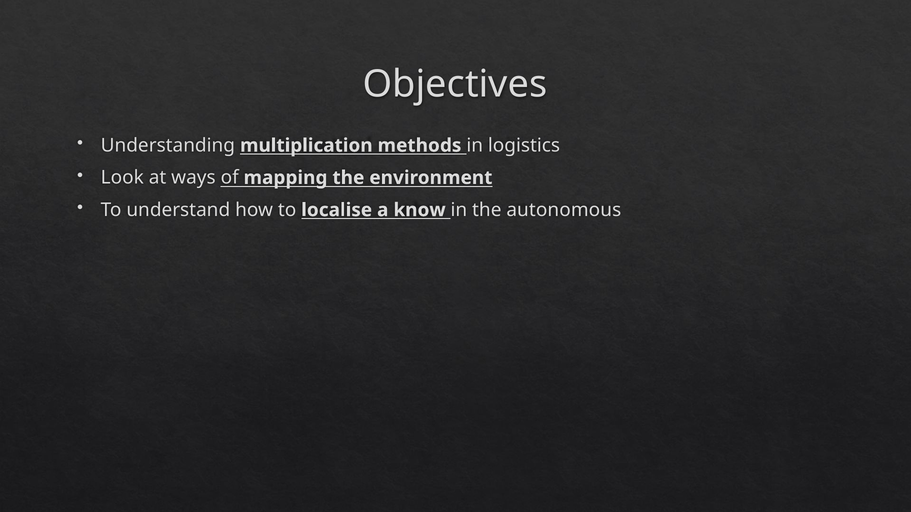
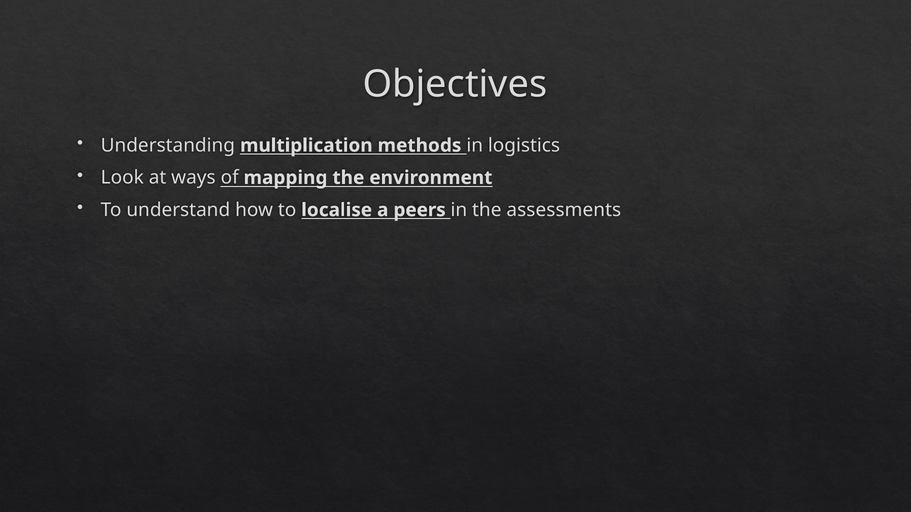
know: know -> peers (420, 210)
autonomous: autonomous -> assessments (564, 210)
